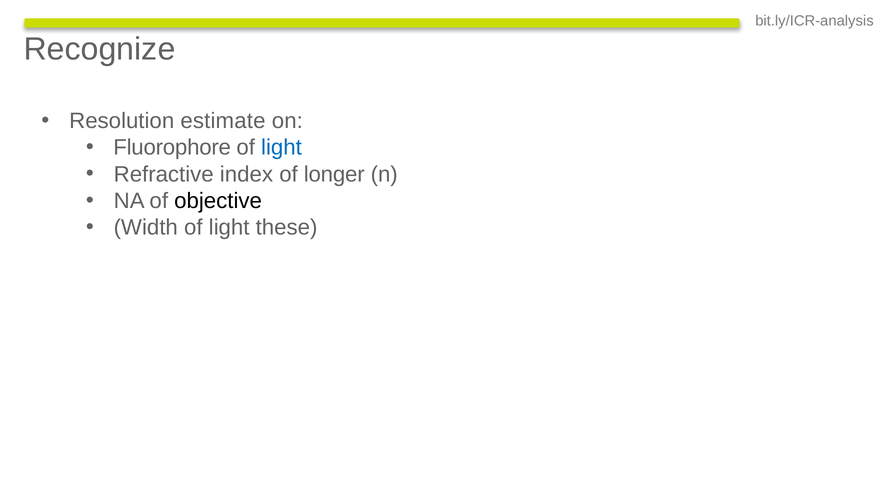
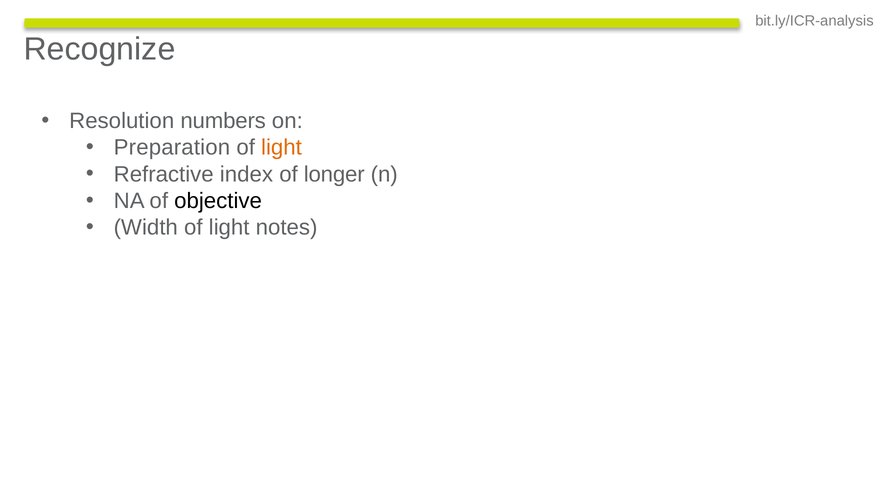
estimate: estimate -> numbers (223, 121)
Fluorophore: Fluorophore -> Preparation (172, 148)
light colour: blue -> orange (281, 148)
these: these -> notes (287, 228)
